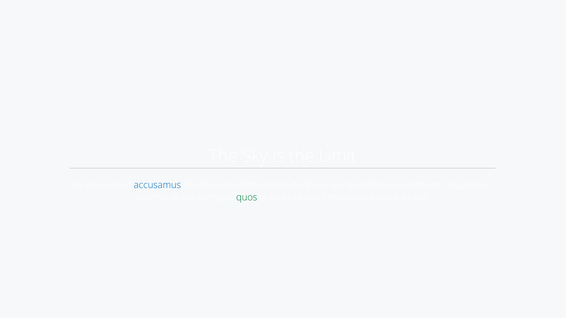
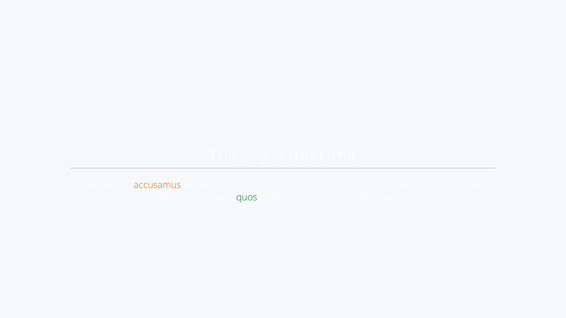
accusamus colour: blue -> orange (157, 185)
